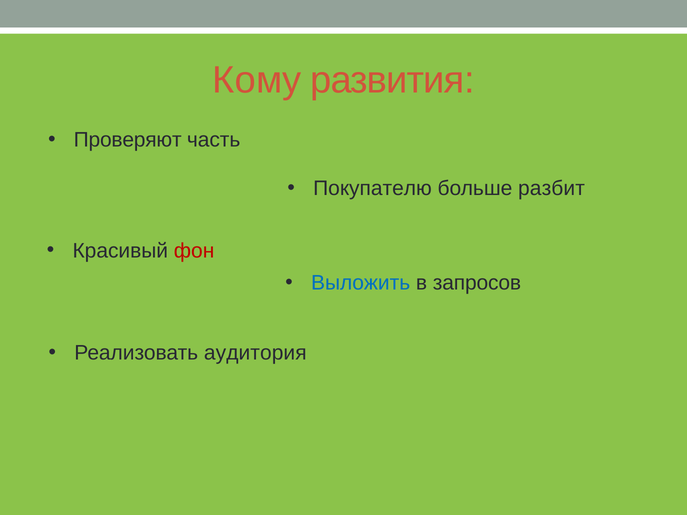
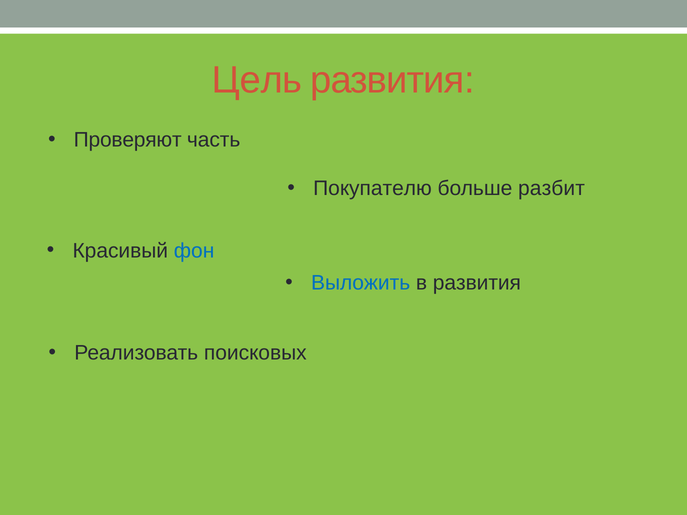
Кому: Кому -> Цель (257, 80)
фон colour: red -> blue (194, 251)
в запросов: запросов -> развития (477, 283)
аудитория: аудитория -> поисковых (255, 353)
